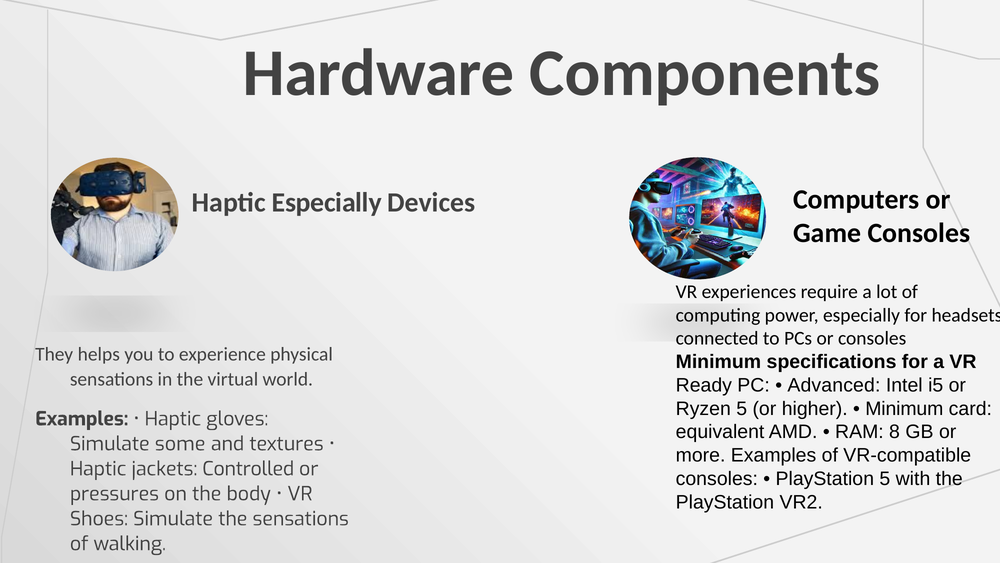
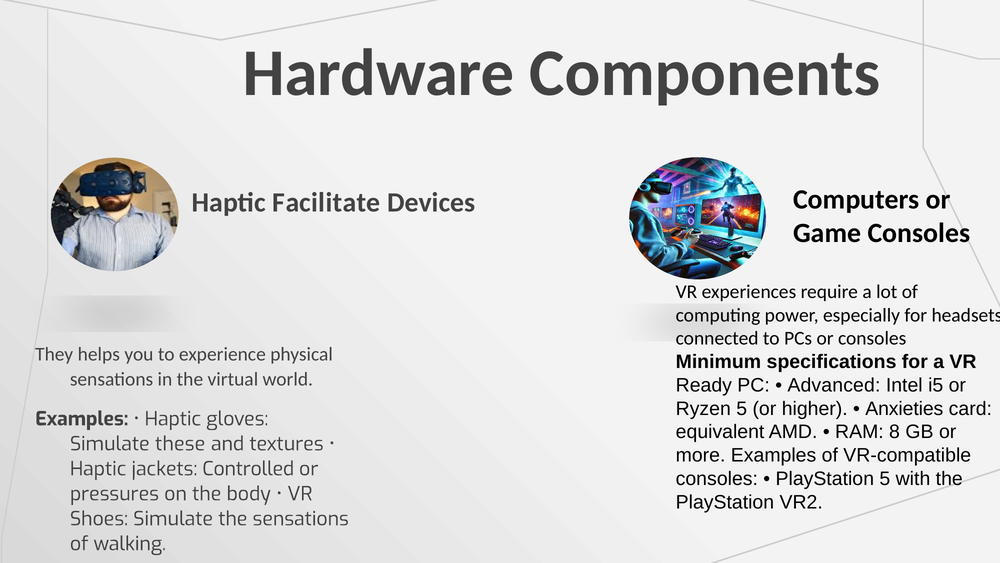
Haptic Especially: Especially -> Facilitate (326, 202)
Minimum: Minimum -> Anxieties (904, 408)
some: some -> these (180, 444)
